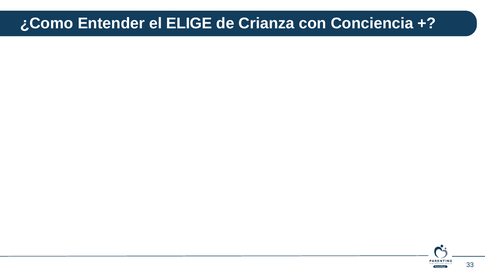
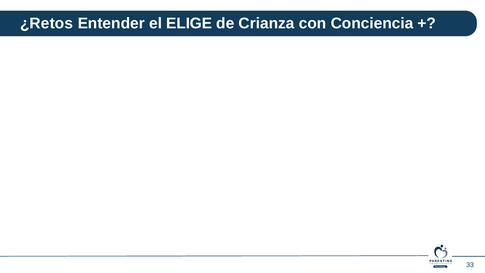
¿Como: ¿Como -> ¿Retos (47, 23)
